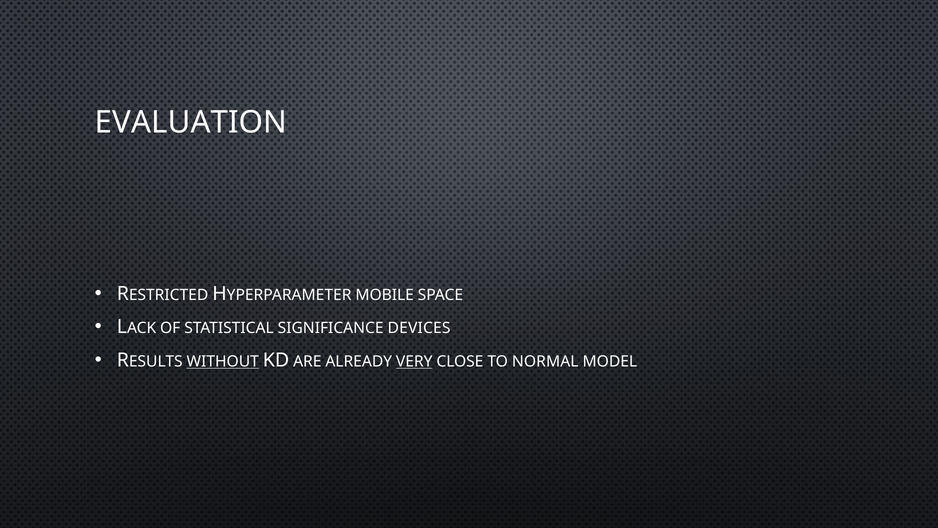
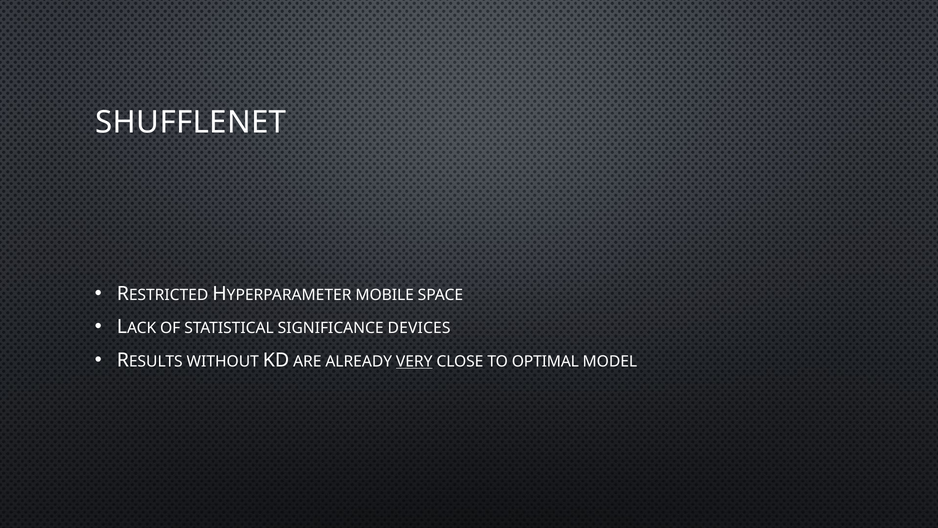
EVALUATION: EVALUATION -> SHUFFLENET (191, 122)
WITHOUT underline: present -> none (223, 361)
NORMAL: NORMAL -> OPTIMAL (545, 361)
